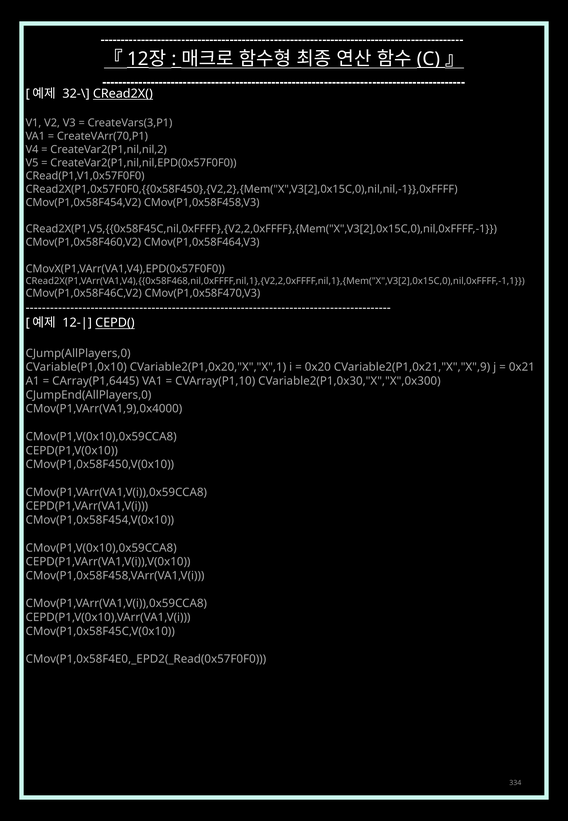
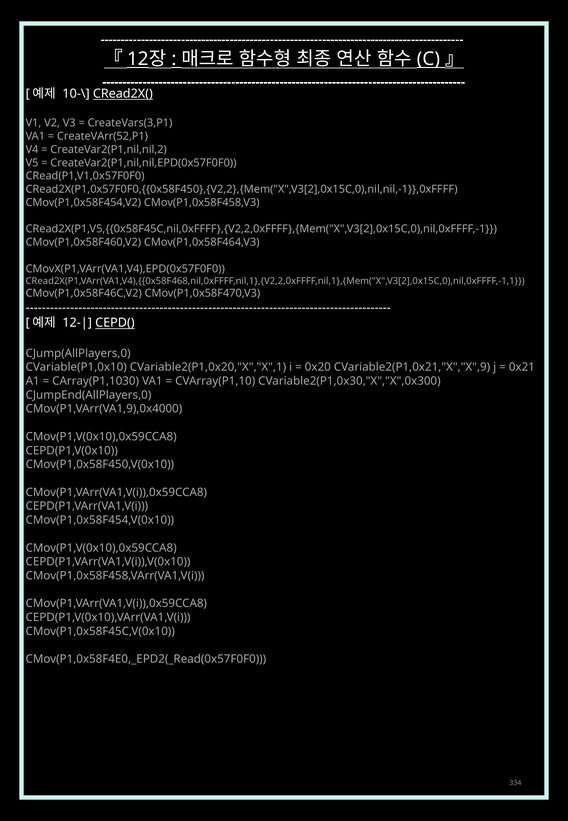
32-\: 32-\ -> 10-\ (76, 94)
CreateVArr(70,P1: CreateVArr(70,P1 -> CreateVArr(52,P1 (102, 136)
CArray(P1,6445: CArray(P1,6445 -> CArray(P1,1030 (96, 381)
